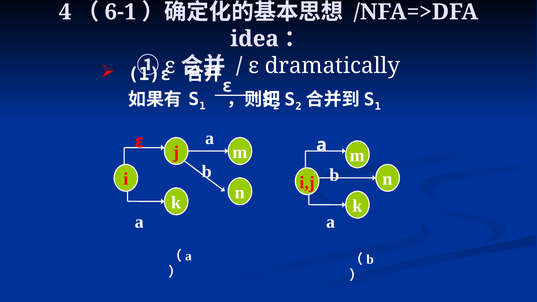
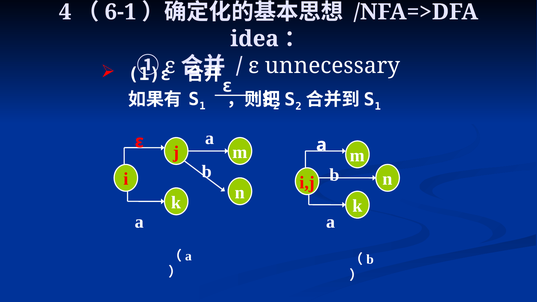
dramatically: dramatically -> unnecessary (332, 66)
